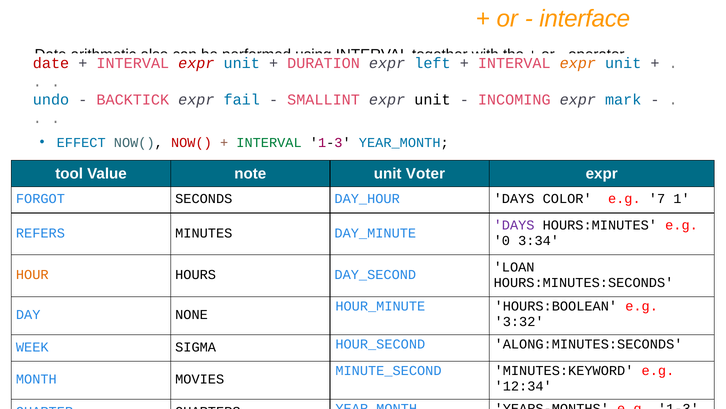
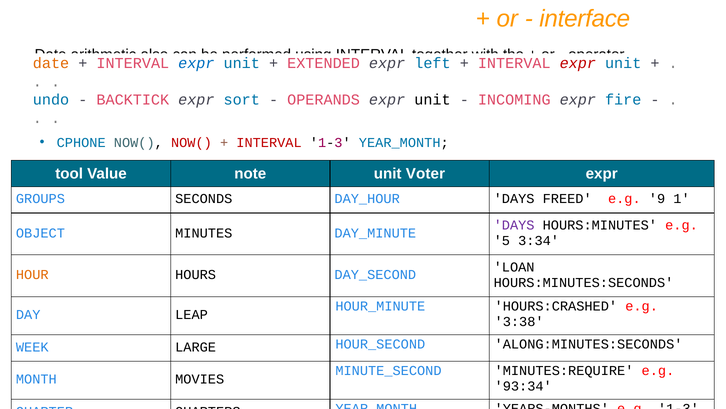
date colour: red -> orange (51, 63)
expr colour: red -> blue (196, 63)
DURATION: DURATION -> EXTENDED (324, 63)
expr colour: orange -> red (578, 63)
fail: fail -> sort (242, 100)
SMALLINT: SMALLINT -> OPERANDS (324, 100)
mark: mark -> fire (623, 100)
EFFECT: EFFECT -> CPHONE (81, 142)
INTERVAL colour: green -> red (269, 142)
FORGOT: FORGOT -> GROUPS (40, 199)
COLOR: COLOR -> FREED (567, 199)
7: 7 -> 9 (657, 199)
REFERS: REFERS -> OBJECT (40, 233)
0: 0 -> 5 (502, 240)
HOURS:BOOLEAN: HOURS:BOOLEAN -> HOURS:CRASHED (556, 306)
NONE: NONE -> LEAP (192, 314)
3:32: 3:32 -> 3:38 (519, 321)
SIGMA: SIGMA -> LARGE (196, 347)
MINUTES:KEYWORD: MINUTES:KEYWORD -> MINUTES:REQUIRE (564, 370)
12:34: 12:34 -> 93:34 (523, 386)
